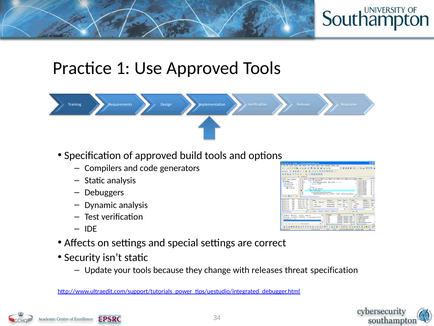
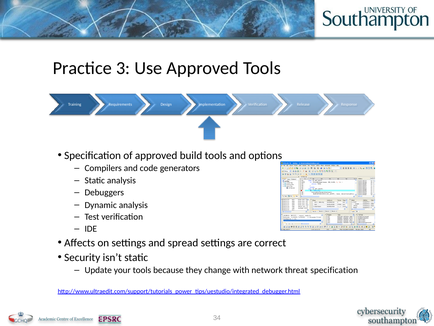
1: 1 -> 3 (123, 68)
special: special -> spread (183, 242)
releases: releases -> network (267, 270)
